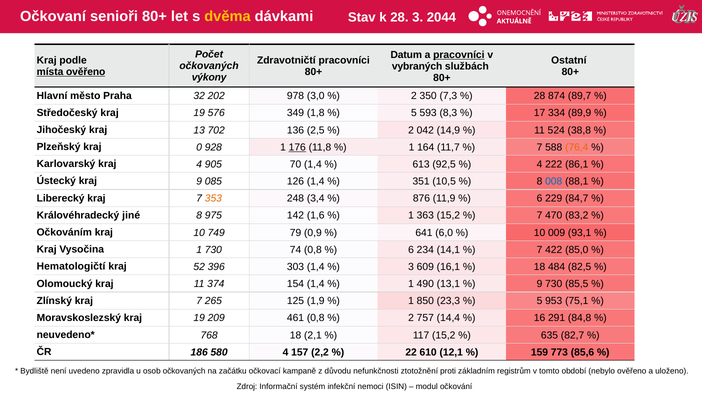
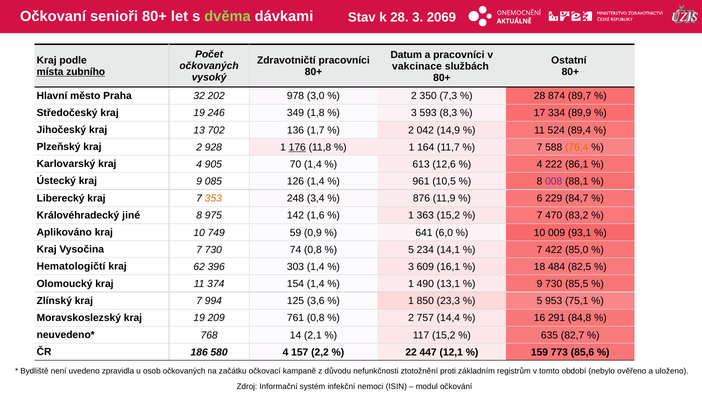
dvěma colour: yellow -> light green (227, 16)
2044: 2044 -> 2069 (441, 17)
pracovníci underline: present -> none (459, 55)
vybraných: vybraných -> vakcinace (417, 66)
místa ověřeno: ověřeno -> zubního (86, 72)
výkony: výkony -> vysoký (209, 77)
576: 576 -> 246 (216, 113)
5: 5 -> 3 (414, 113)
2,5: 2,5 -> 1,7 (316, 130)
38,8: 38,8 -> 89,4 (579, 130)
kraj 0: 0 -> 2 (199, 147)
92,5: 92,5 -> 12,6 (444, 164)
351: 351 -> 961 (421, 181)
008 colour: blue -> purple (554, 181)
Očkováním: Očkováním -> Aplikováno (64, 232)
79: 79 -> 59 (296, 233)
Vysočina 1: 1 -> 7 (199, 250)
6: 6 -> 5 (411, 250)
52: 52 -> 62 (199, 267)
265: 265 -> 994 (213, 301)
1,9: 1,9 -> 3,6 (316, 301)
461: 461 -> 761 (296, 318)
768 18: 18 -> 14 (296, 335)
610: 610 -> 447 (428, 352)
